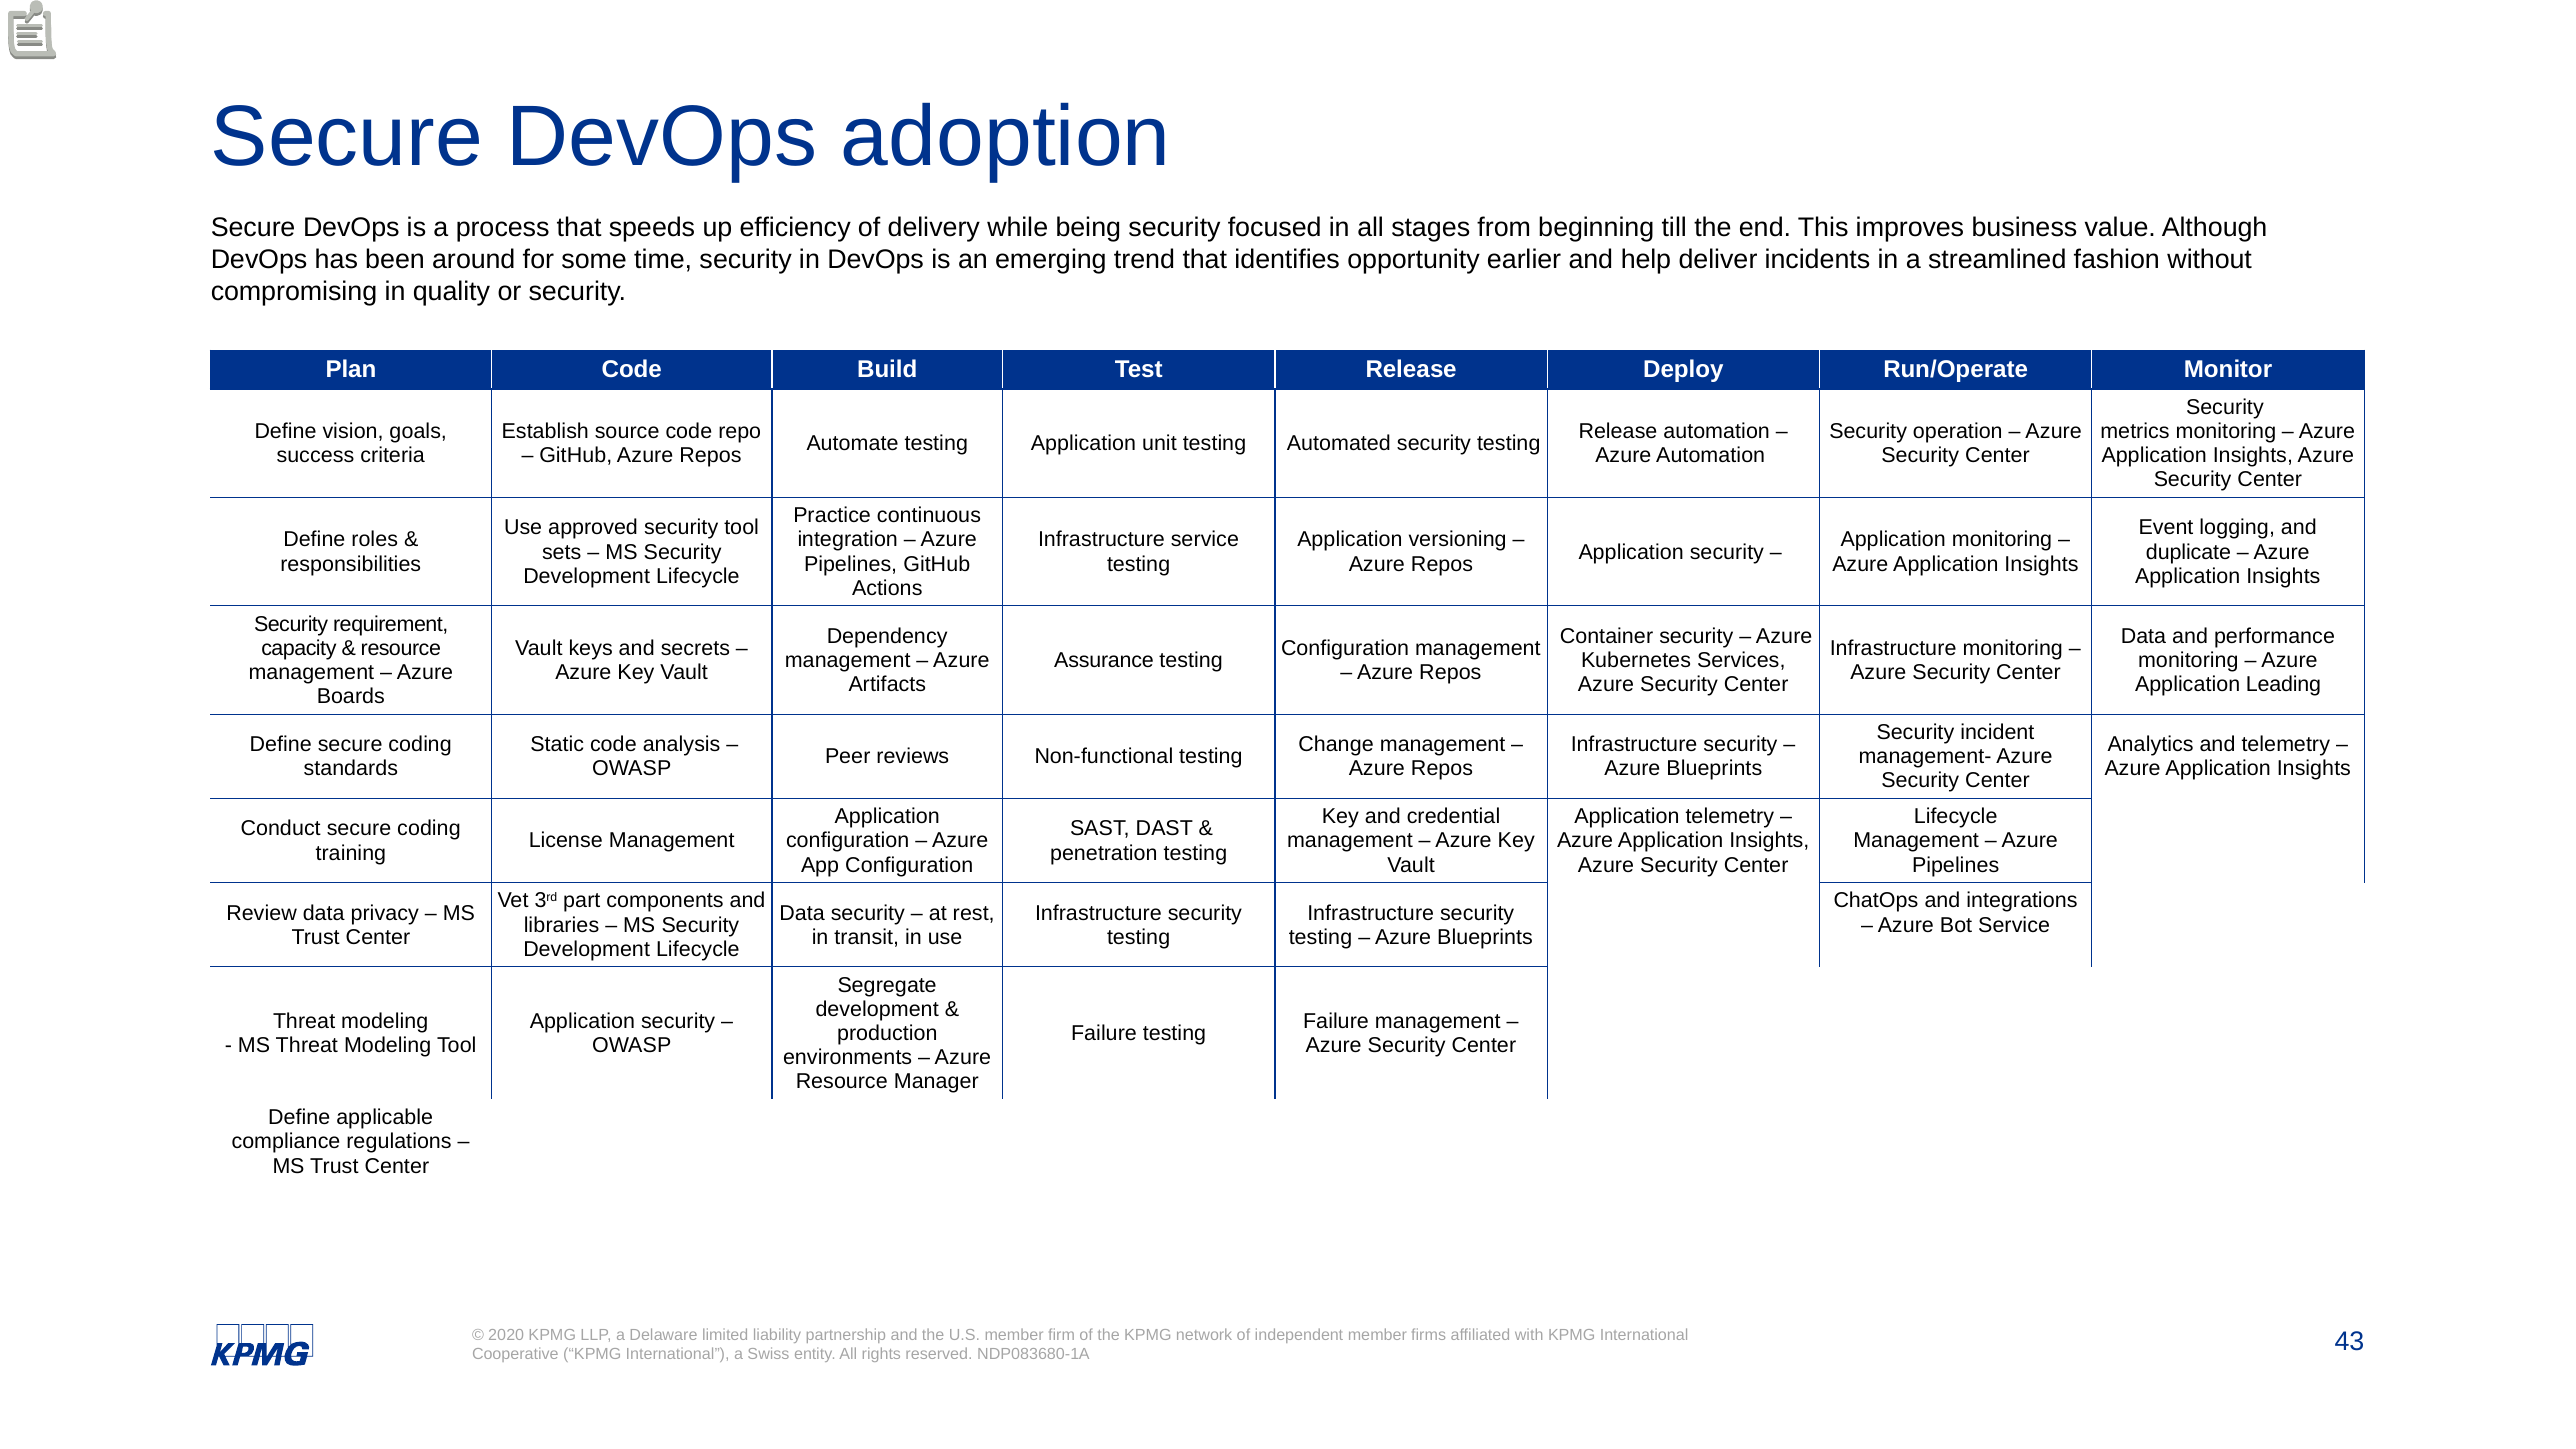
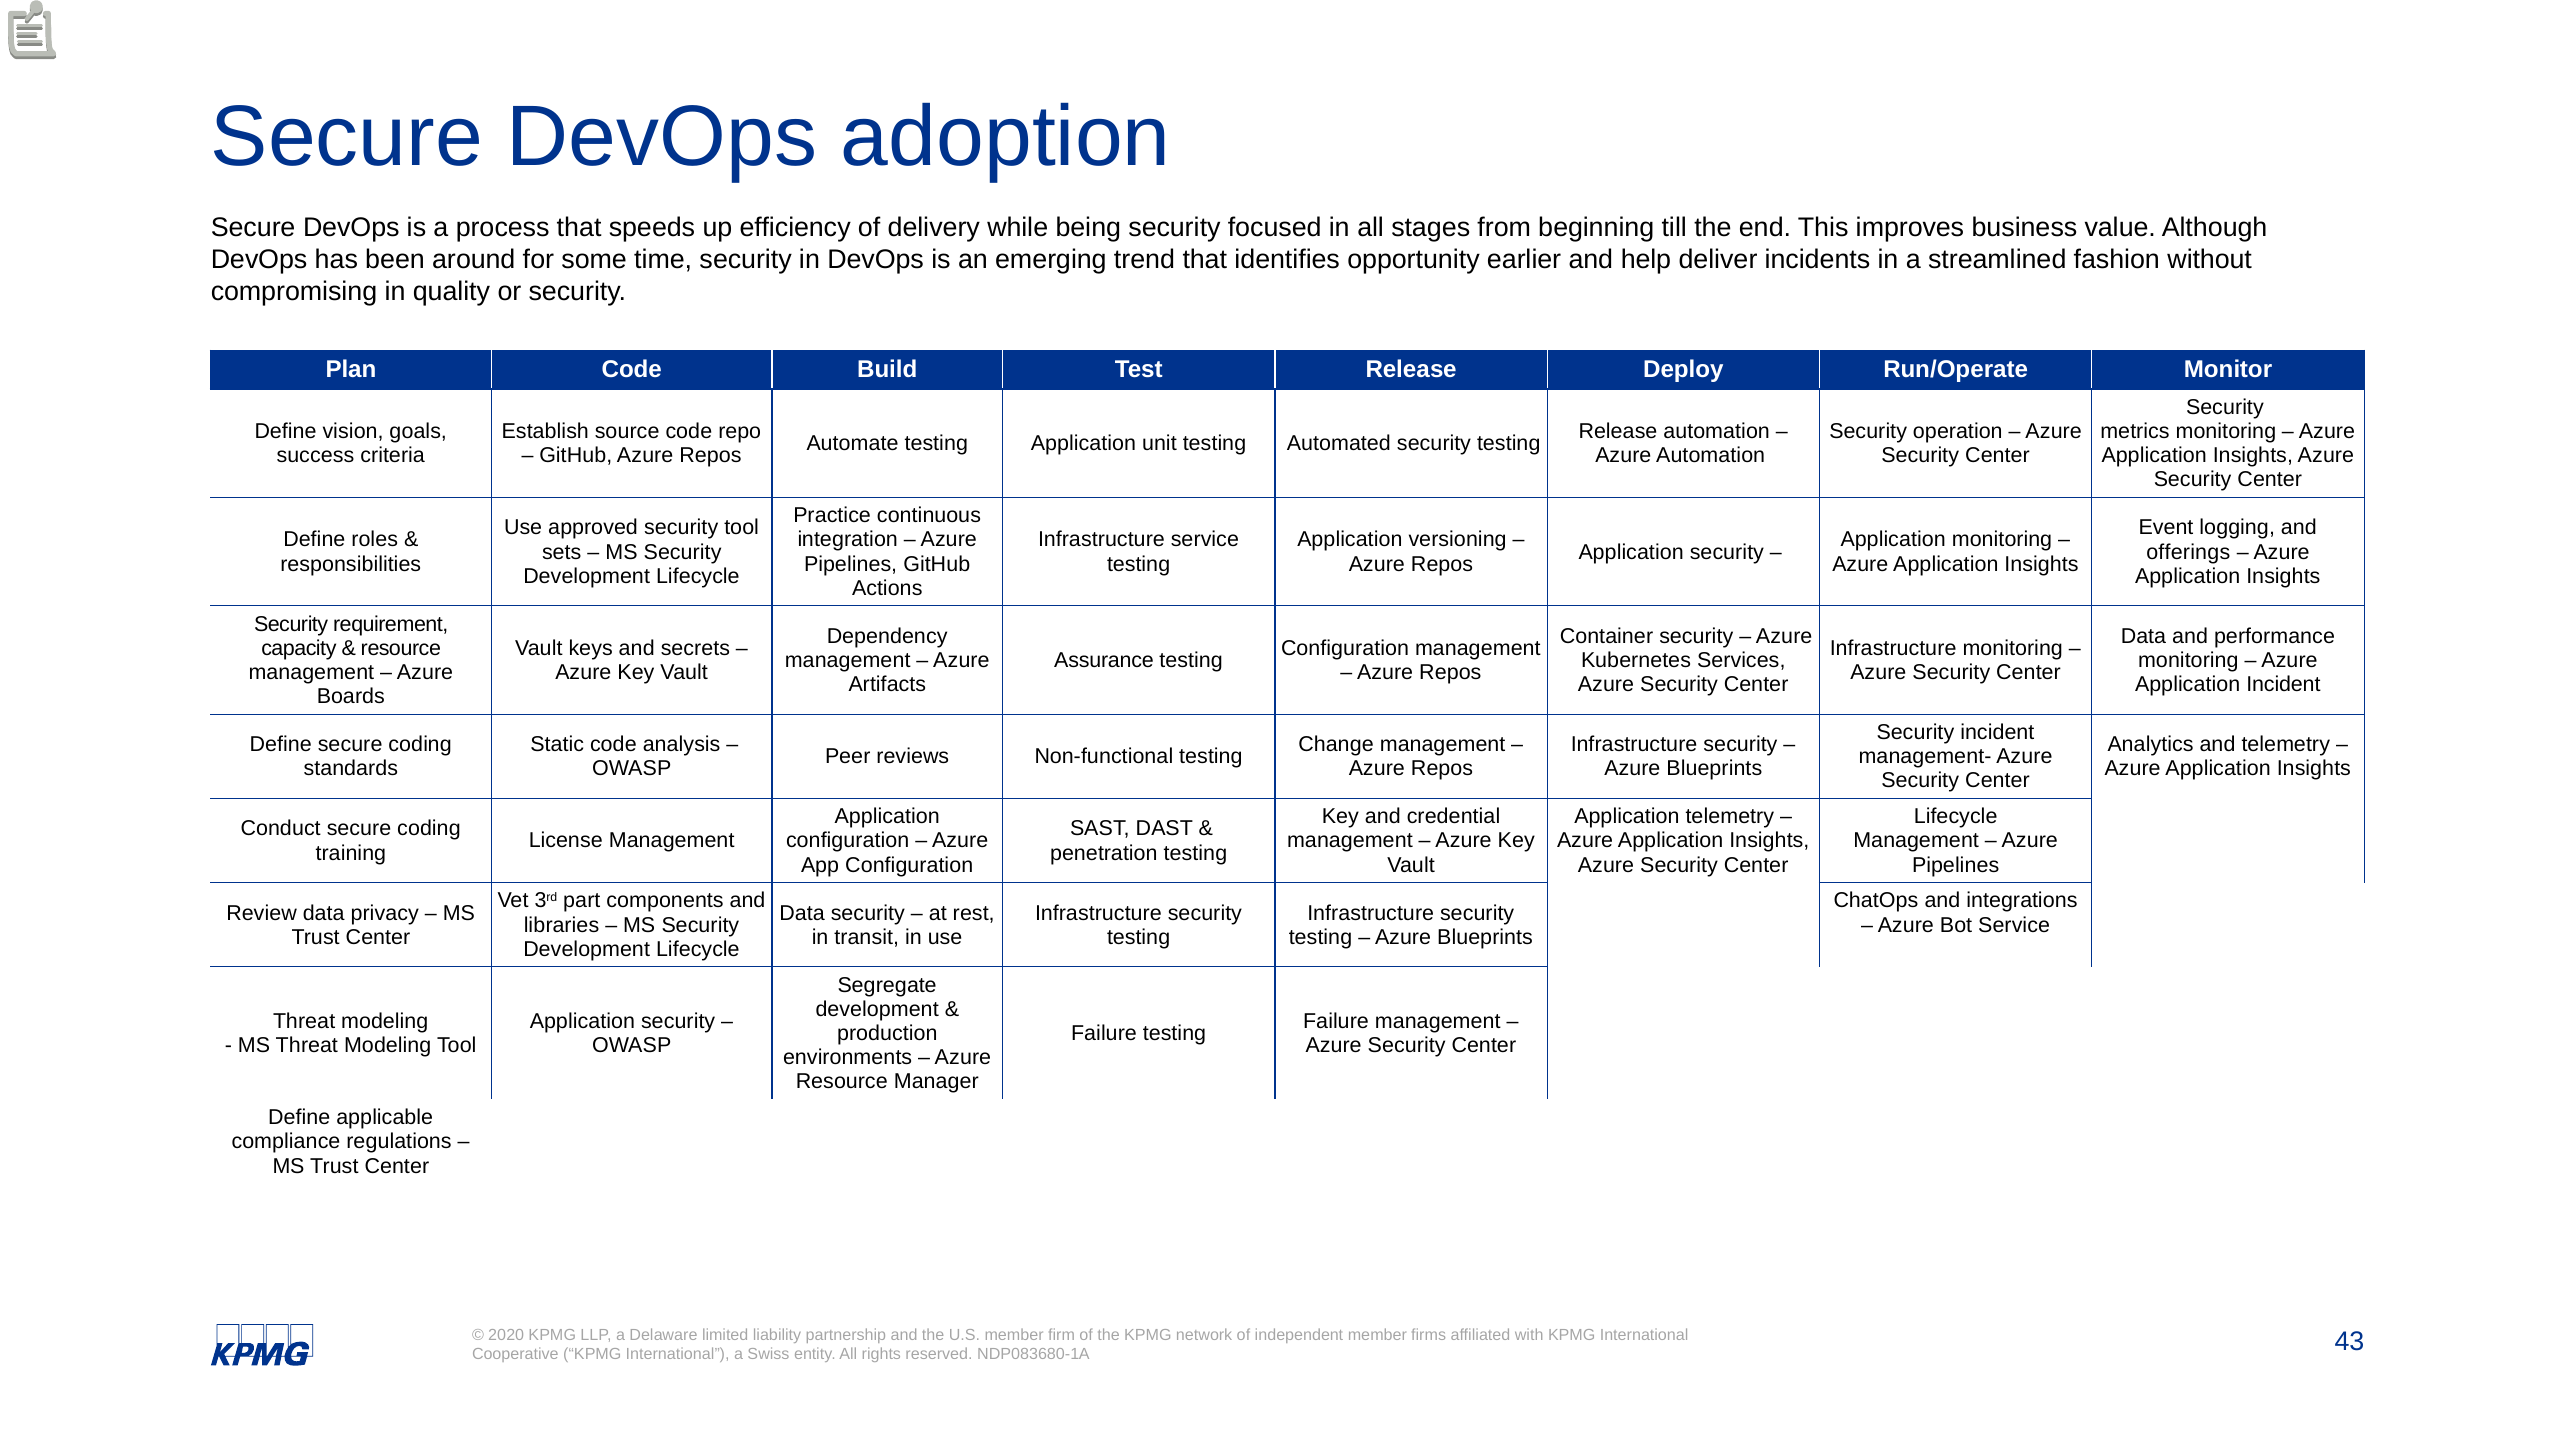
duplicate: duplicate -> offerings (2188, 552)
Application Leading: Leading -> Incident (2283, 685)
